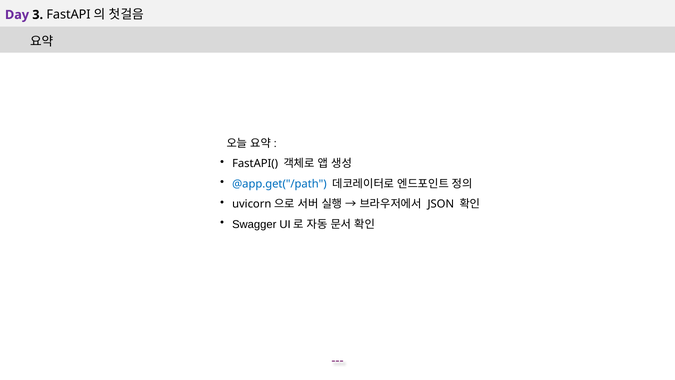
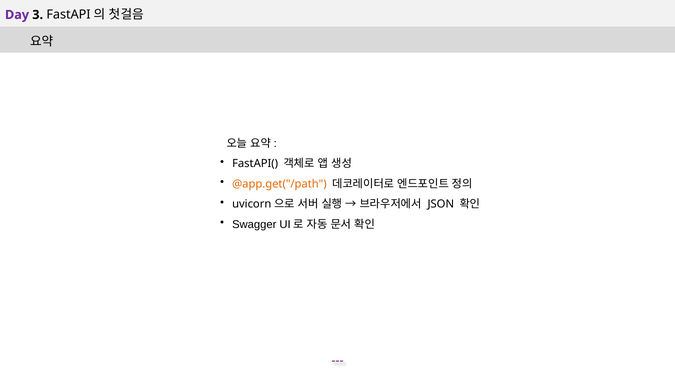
@app.get("/path colour: blue -> orange (279, 184)
